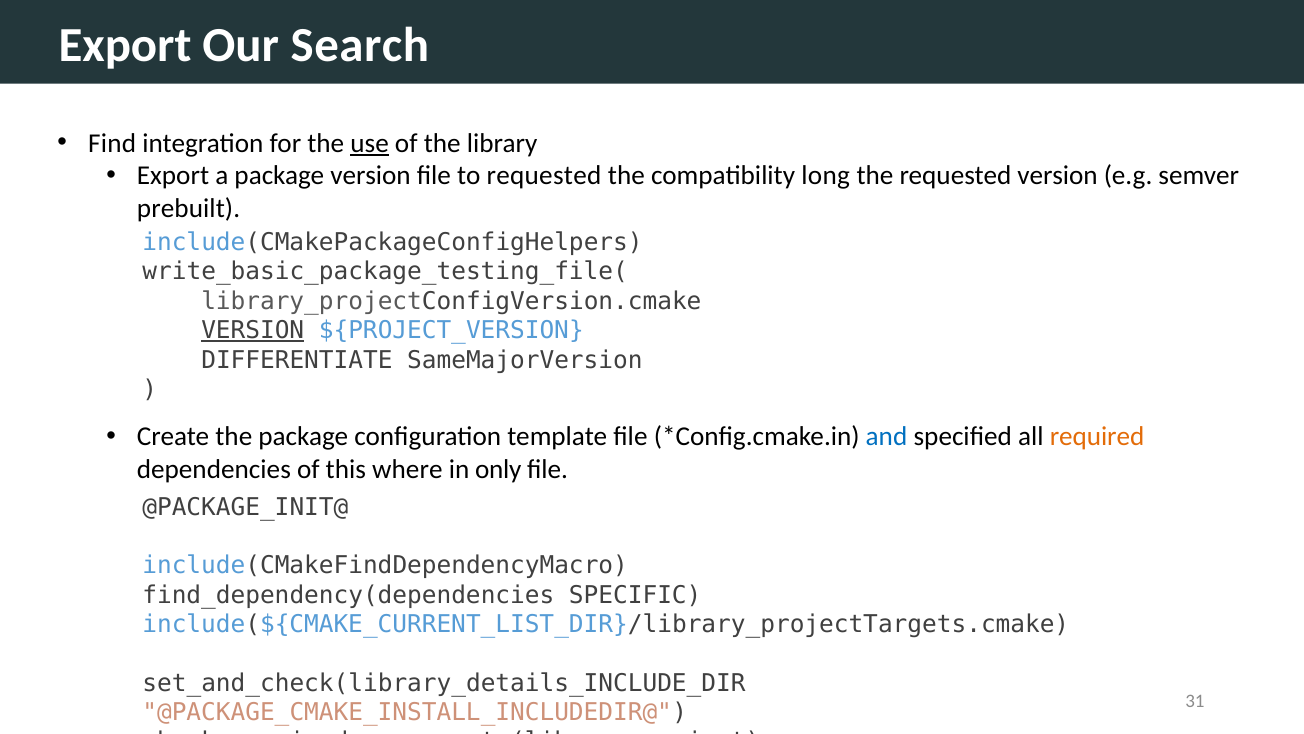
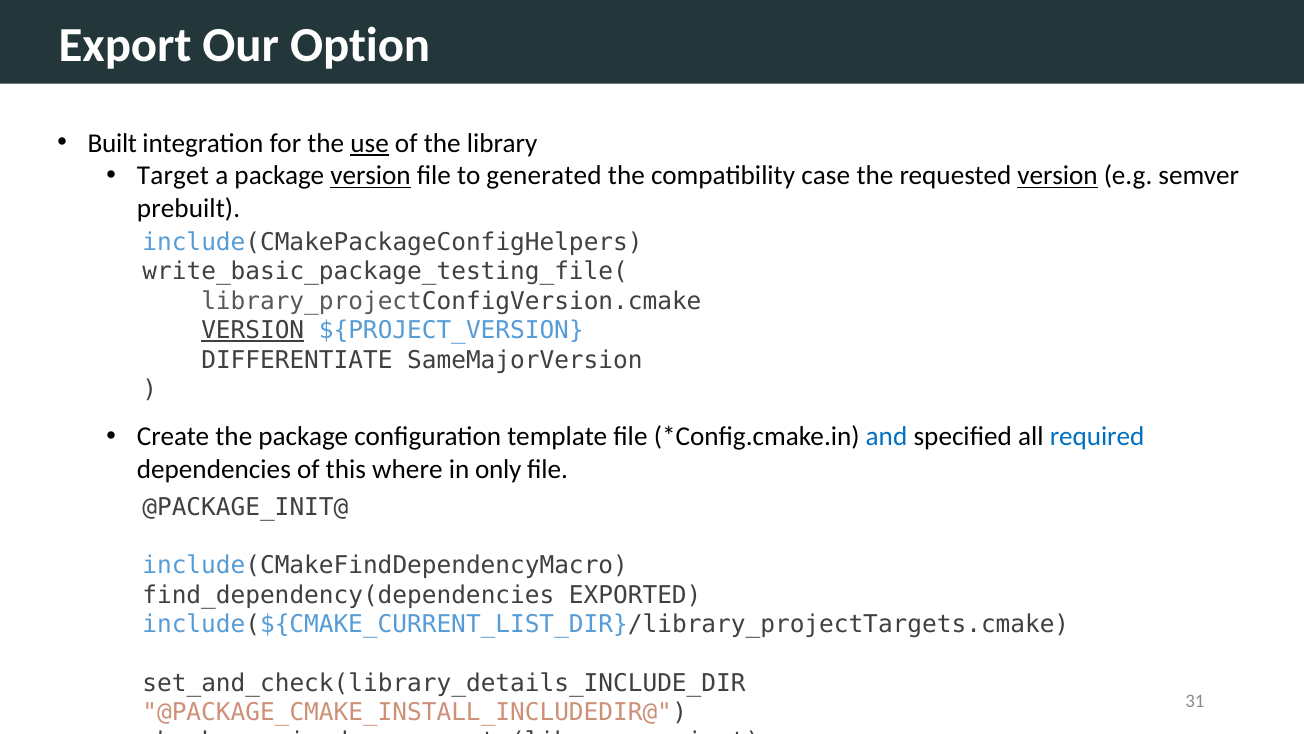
Search: Search -> Option (360, 45)
Find: Find -> Built (112, 143)
Export: Export -> Target (173, 176)
version underline: none -> present (371, 176)
to requested: requested -> generated (544, 176)
long: long -> case (826, 176)
version underline: none -> present (1058, 176)
required colour: orange -> blue (1097, 436)
SPECIFIC: SPECIFIC -> EXPORTED (635, 595)
